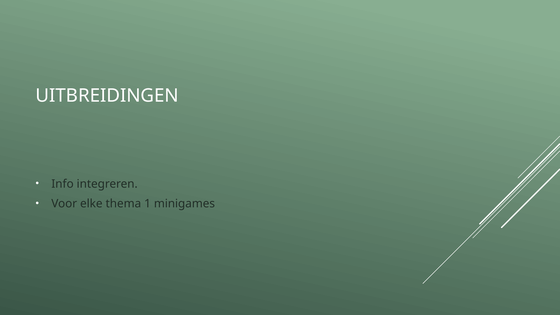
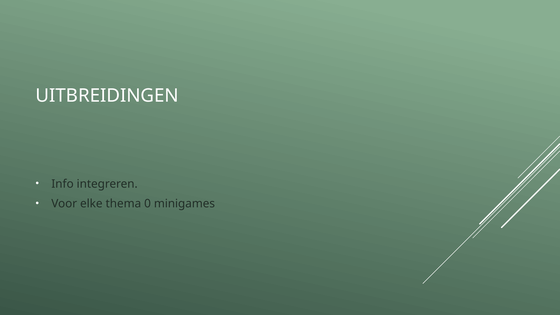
1: 1 -> 0 (148, 204)
